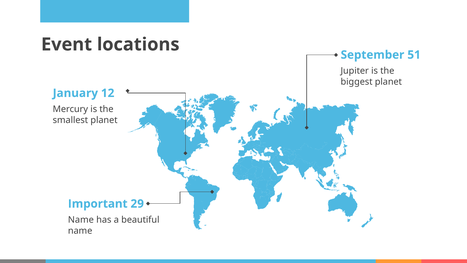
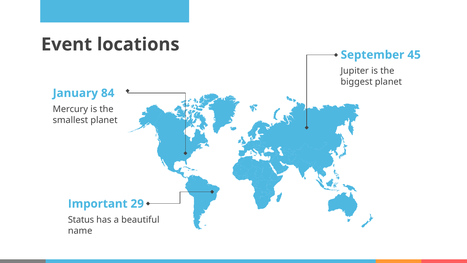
51: 51 -> 45 (414, 55)
12: 12 -> 84 (108, 93)
Name: Name -> Status (81, 220)
